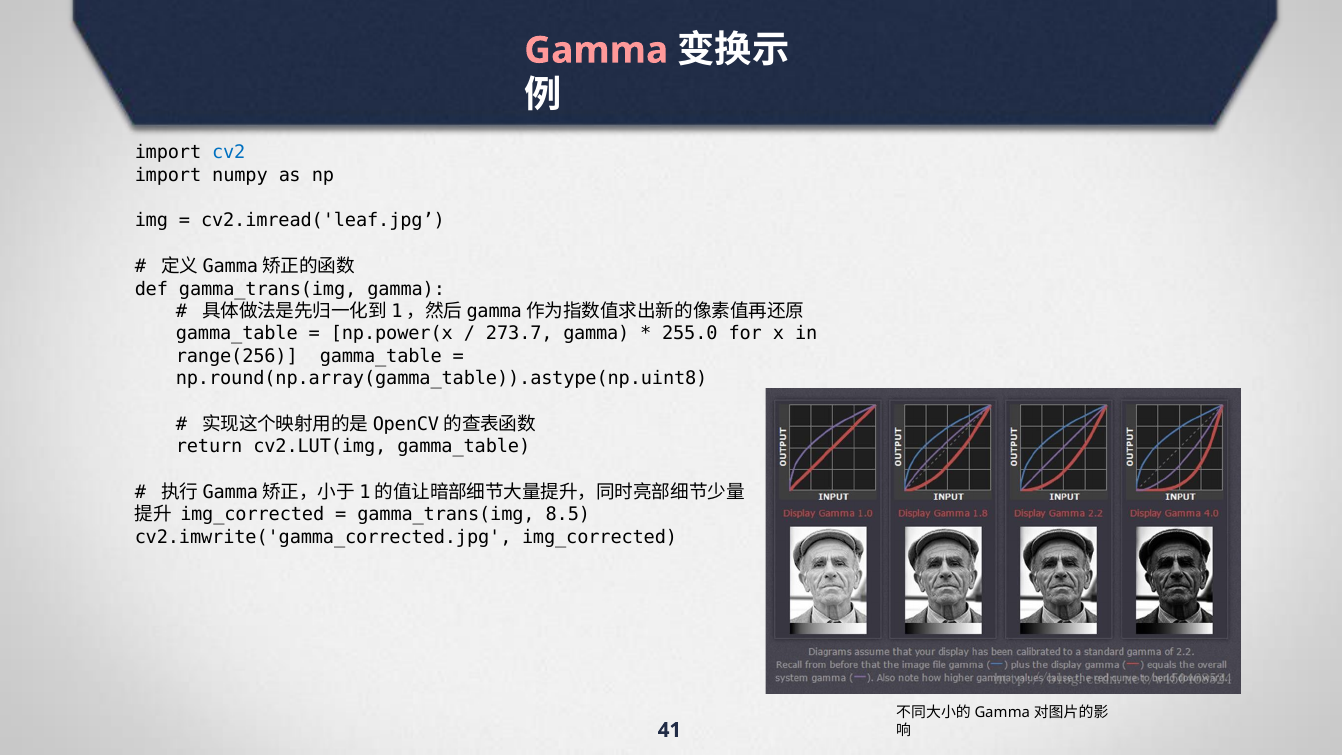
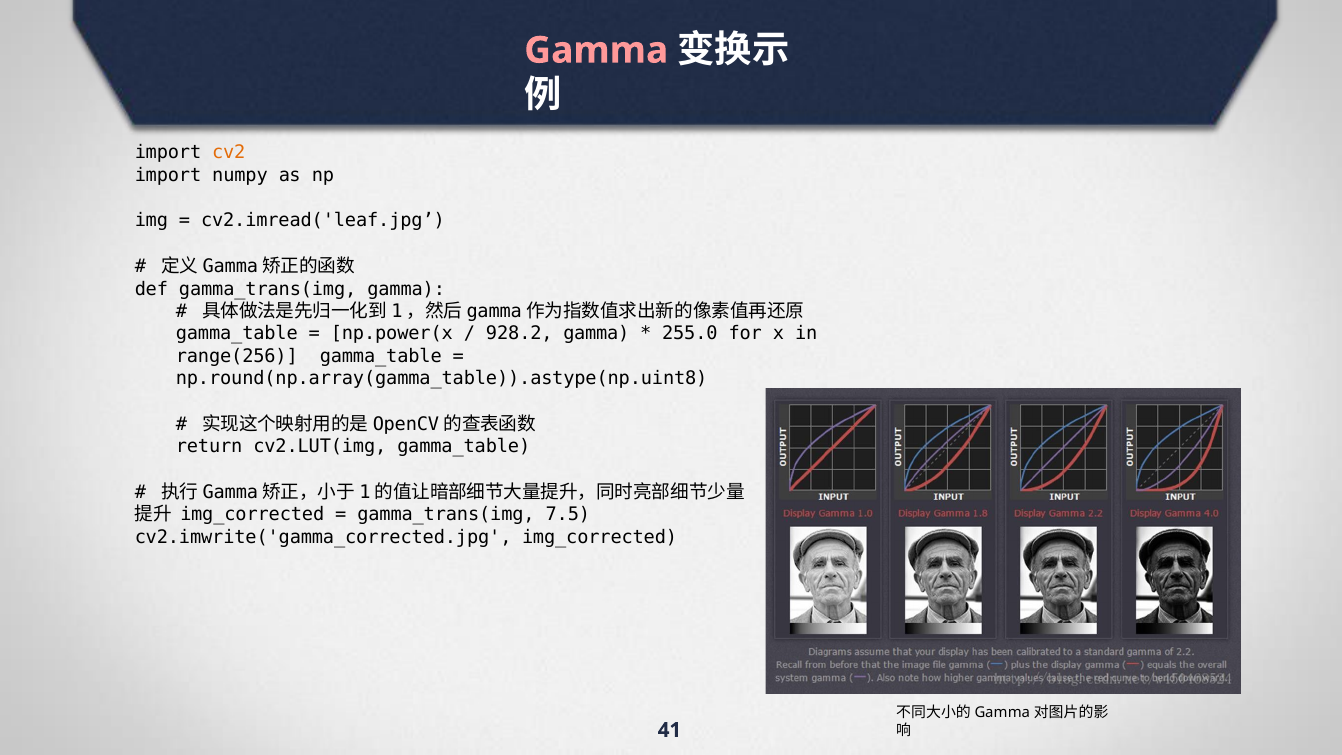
cv2 colour: blue -> orange (229, 153)
273.7: 273.7 -> 928.2 (519, 334)
8.5: 8.5 -> 7.5 (568, 515)
